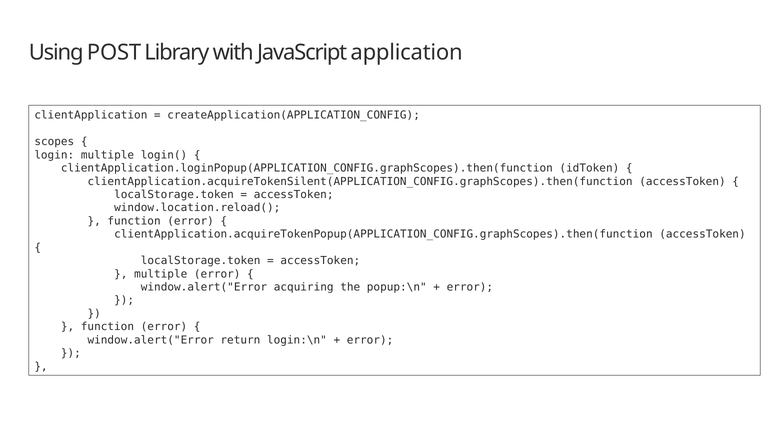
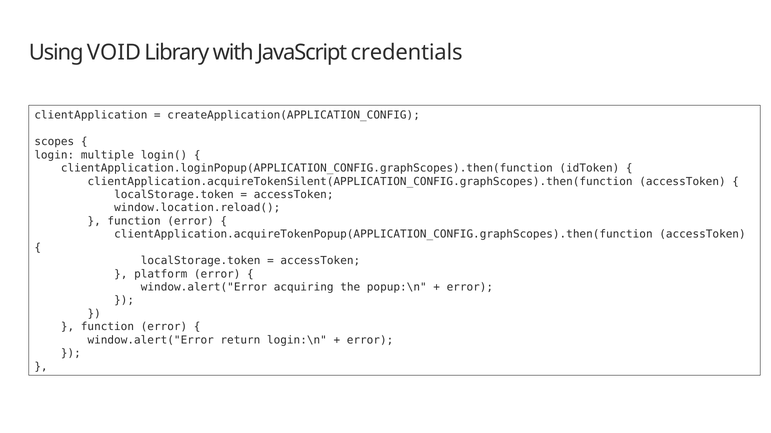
POST: POST -> VOID (114, 53)
application: application -> credentials (407, 53)
multiple: multiple -> platform (161, 274)
